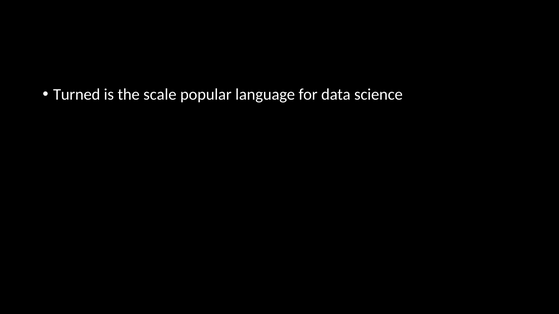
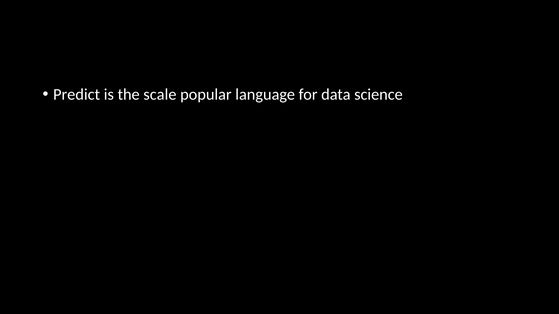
Turned: Turned -> Predict (77, 95)
